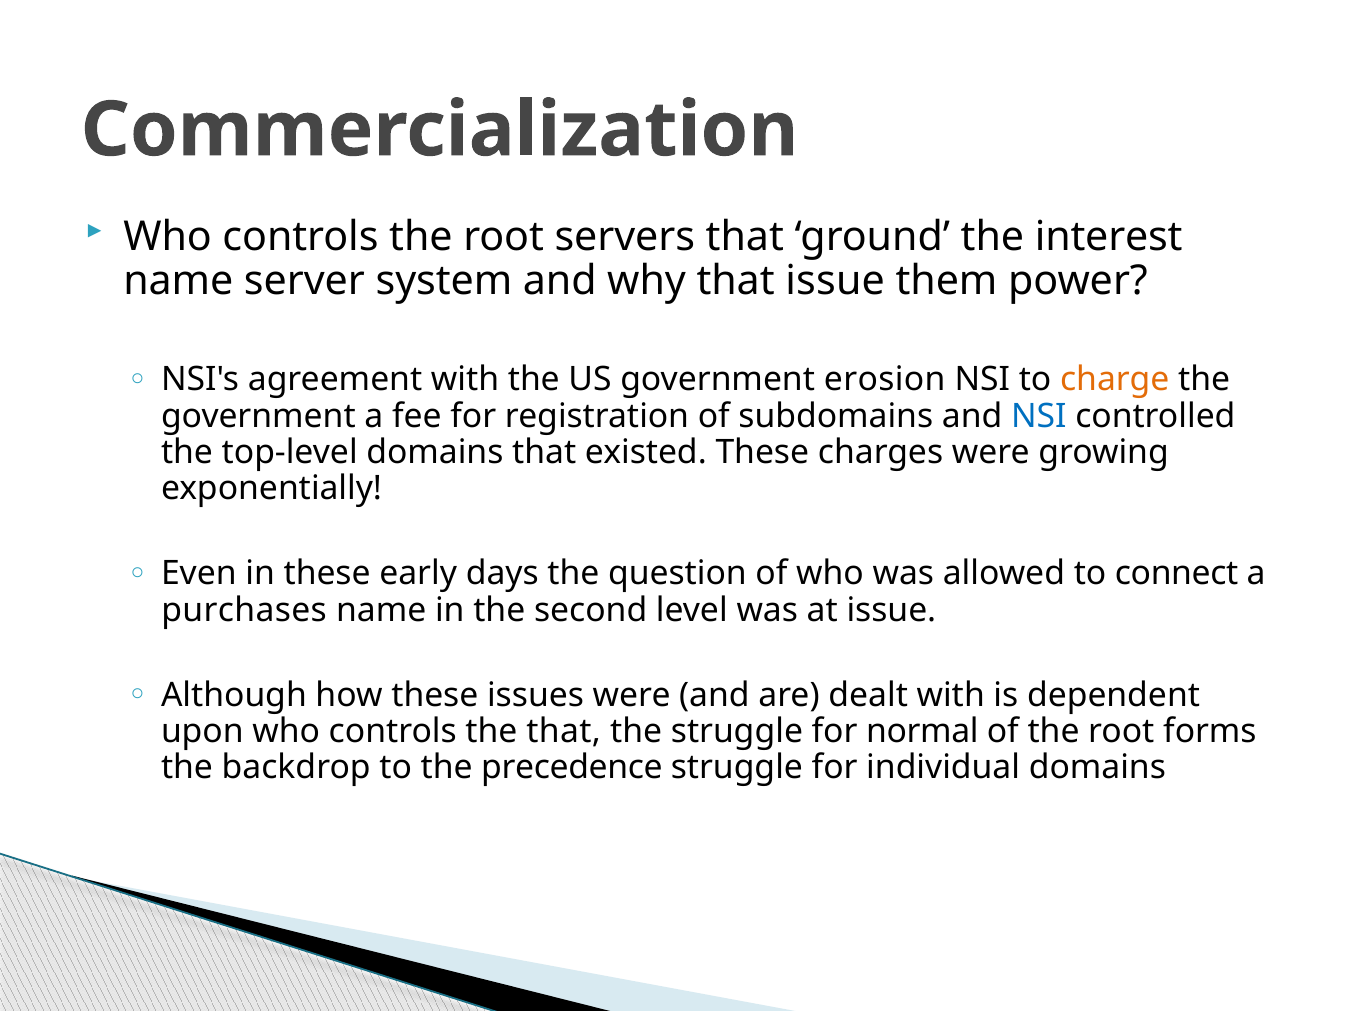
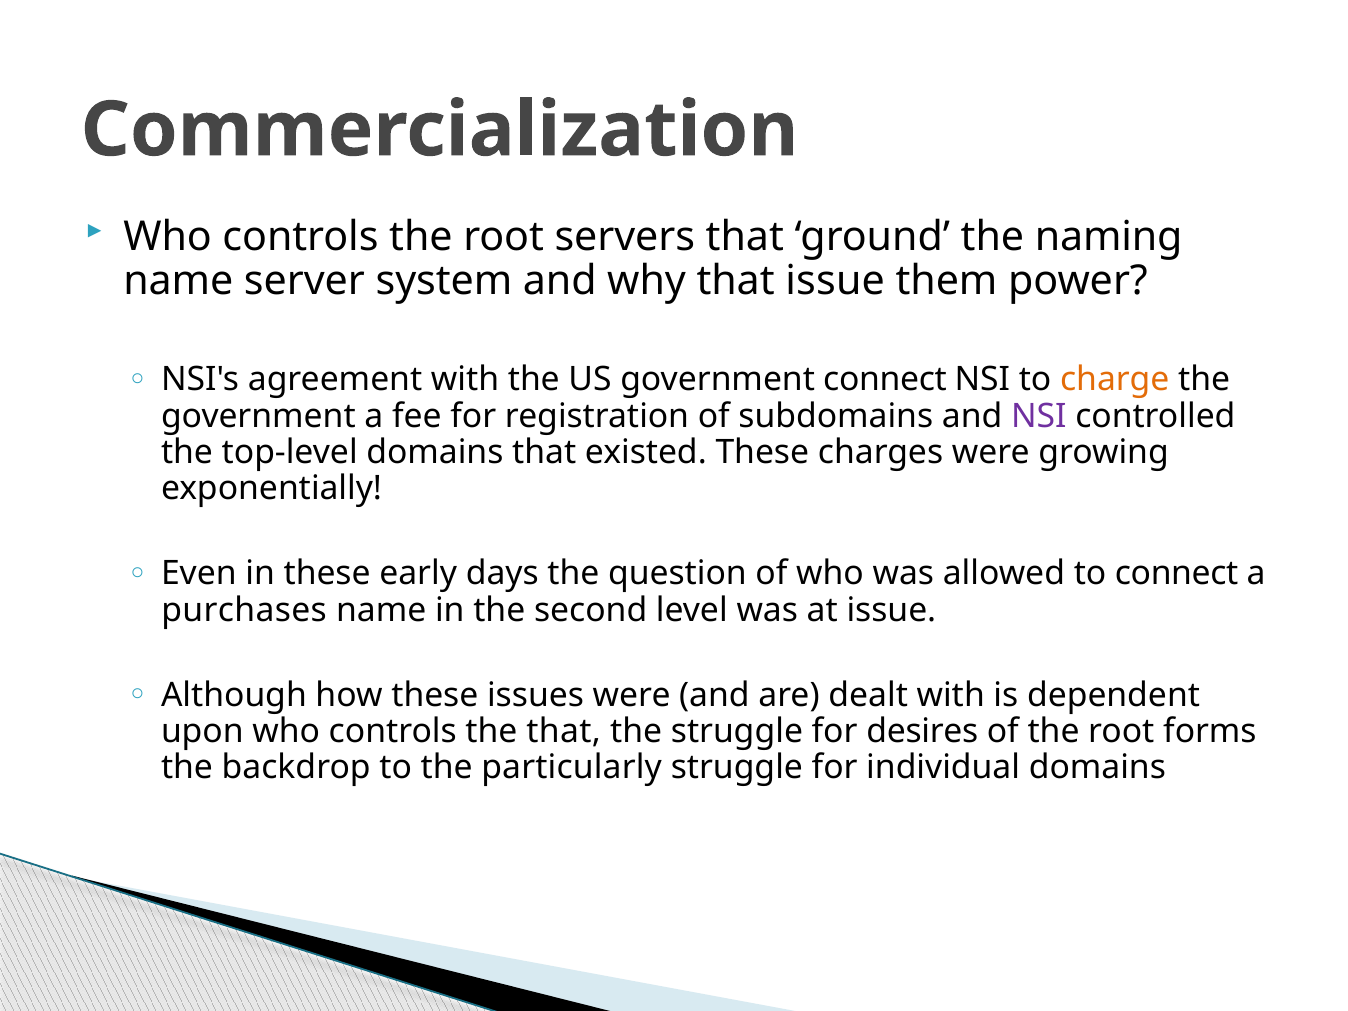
interest: interest -> naming (1109, 237)
government erosion: erosion -> connect (885, 380)
NSI colour: blue -> purple (1039, 416)
normal: normal -> desires (922, 731)
precedence: precedence -> particularly (572, 768)
